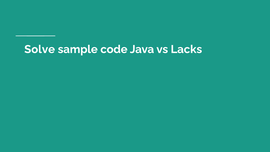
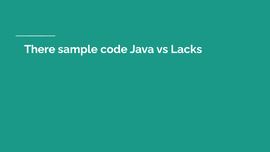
Solve: Solve -> There (40, 49)
